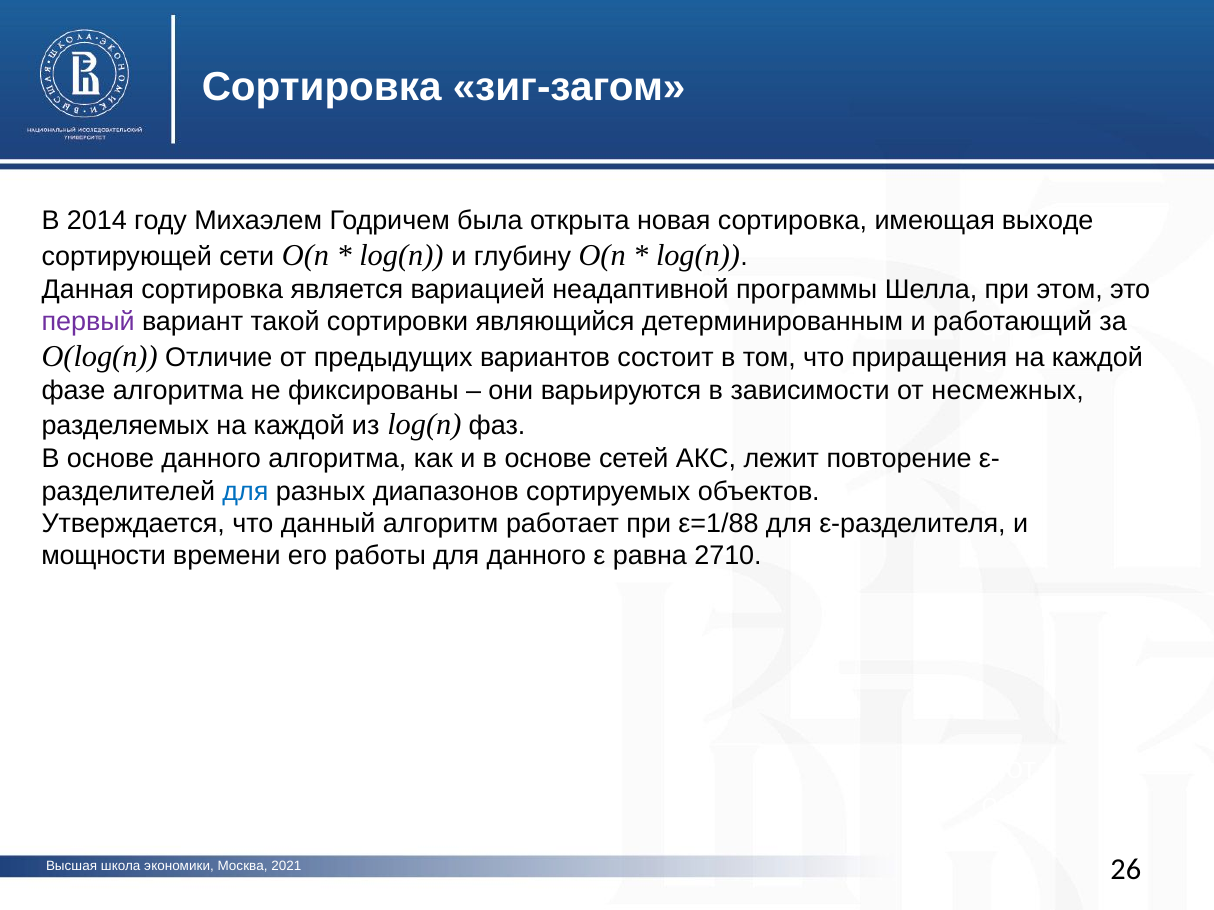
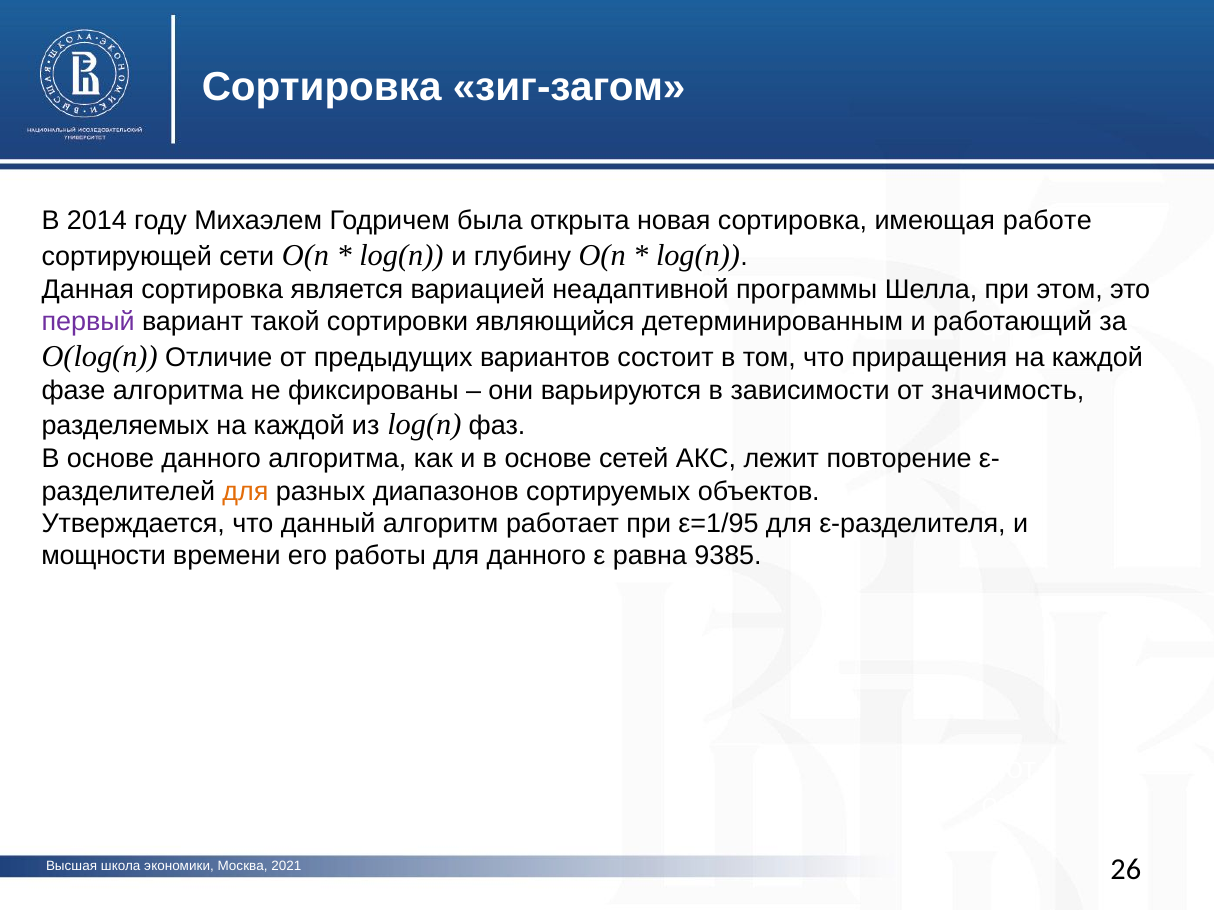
выходе: выходе -> работе (1047, 221)
несмежных: несмежных -> значимость (1008, 390)
для colour: blue -> orange (245, 492)
ε=1/88: ε=1/88 -> ε=1/95 (718, 524)
2710: 2710 -> 9385 (728, 556)
